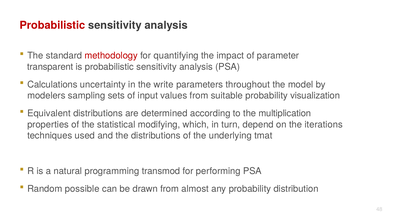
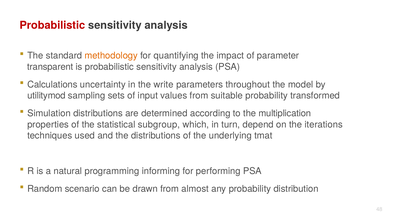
methodology colour: red -> orange (111, 56)
modelers: modelers -> utilitymod (46, 96)
visualization: visualization -> transformed (315, 96)
Equivalent: Equivalent -> Simulation (49, 113)
modifying: modifying -> subgroup (159, 125)
transmod: transmod -> informing (161, 171)
possible: possible -> scenario (82, 189)
